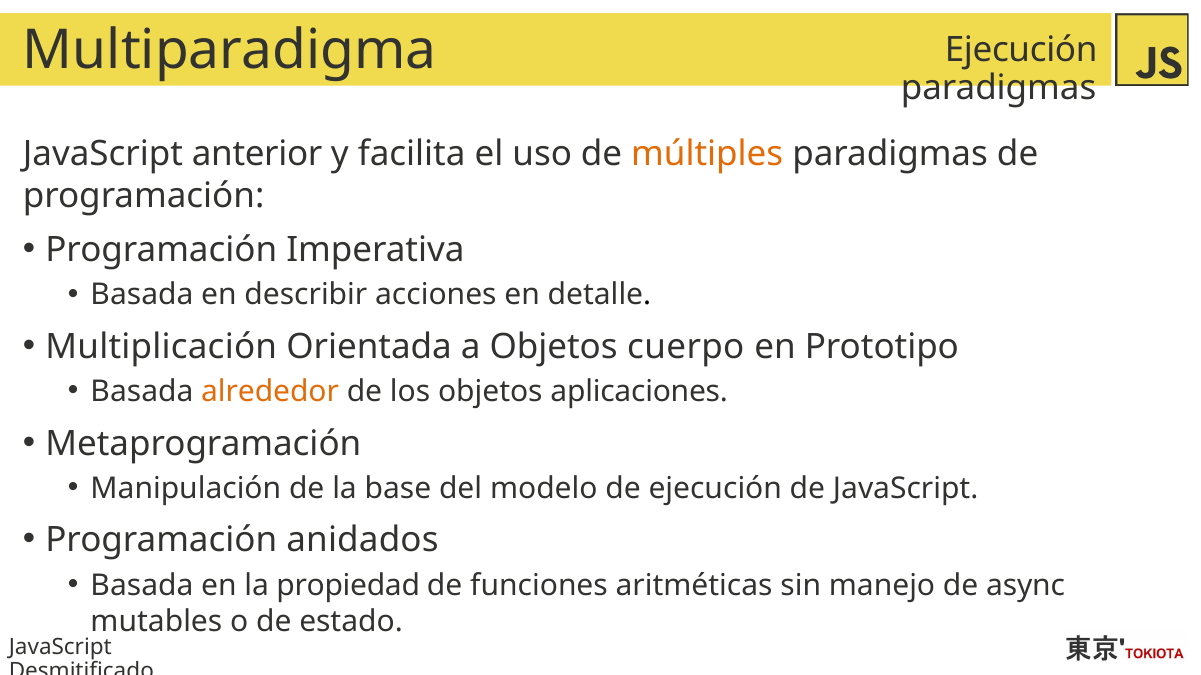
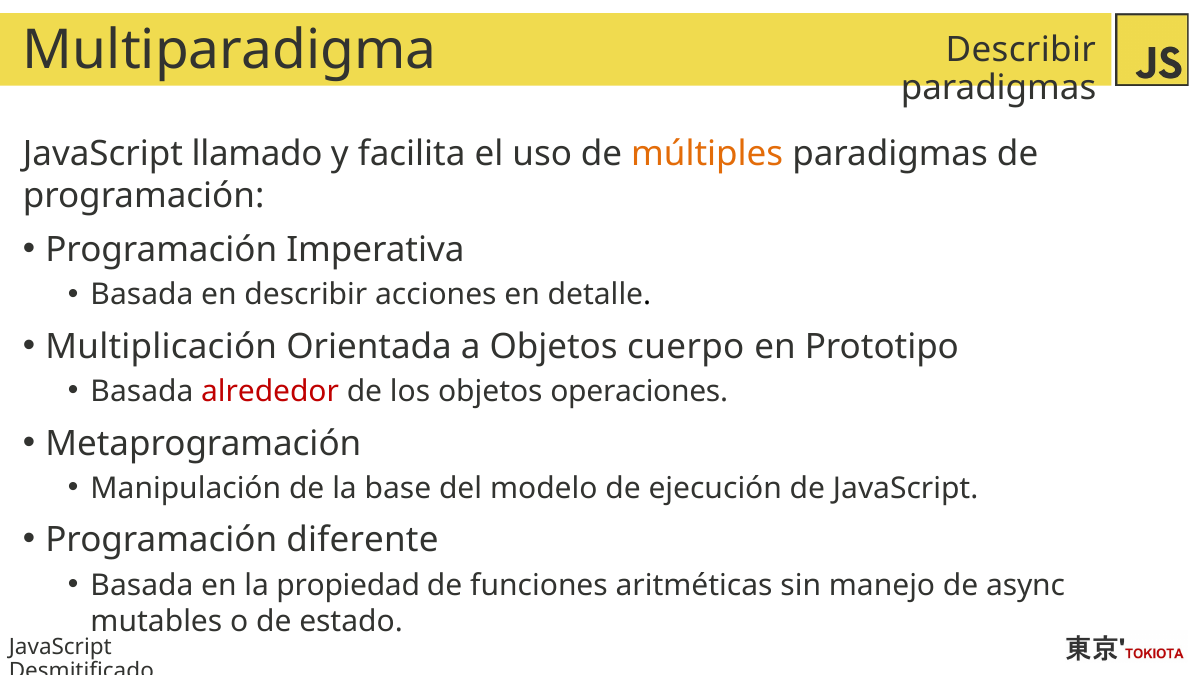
Ejecución: Ejecución -> Describir (1021, 50)
anterior: anterior -> llamado (257, 154)
alrededor colour: orange -> red (270, 392)
aplicaciones: aplicaciones -> operaciones (639, 392)
anidados: anidados -> diferente (362, 541)
